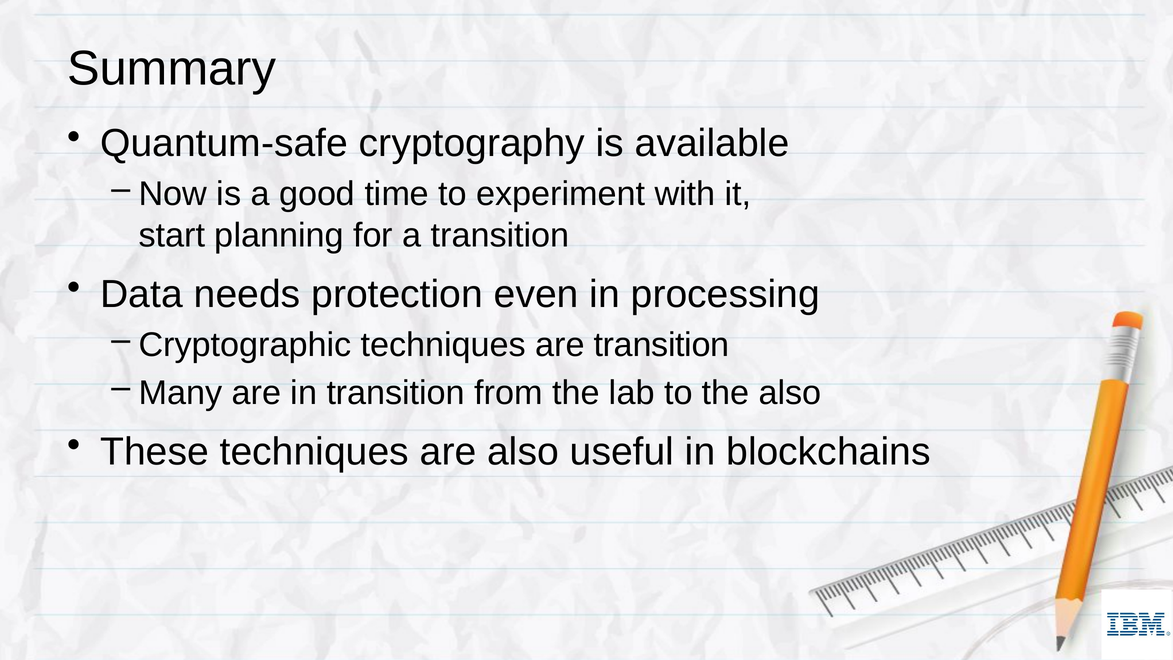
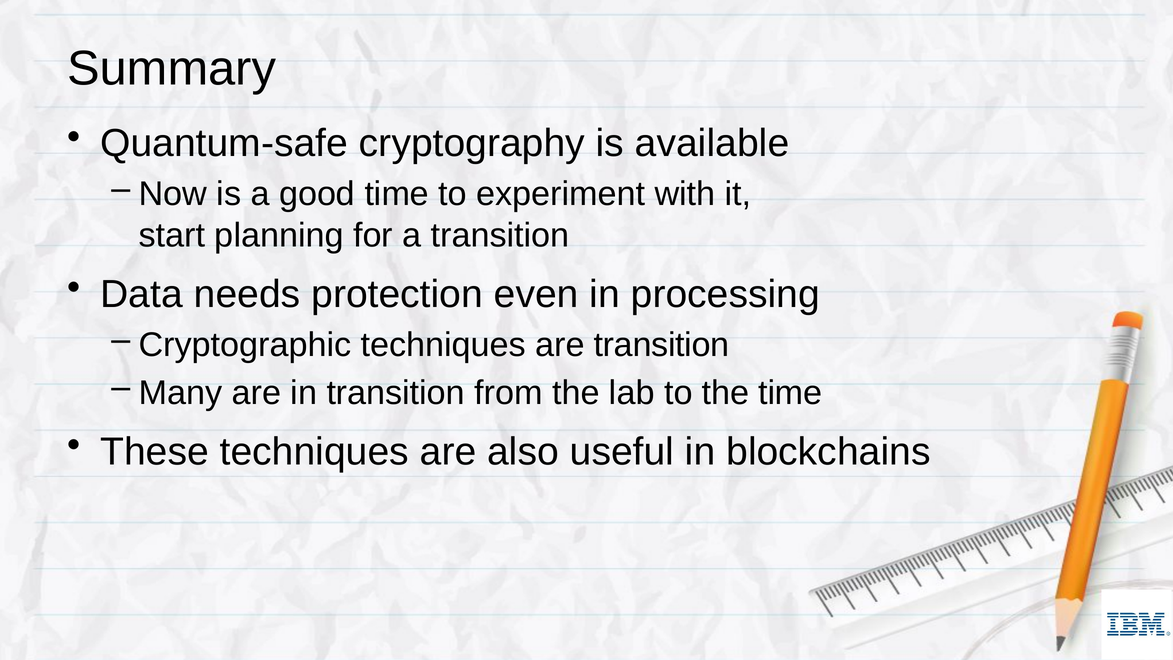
the also: also -> time (790, 393)
